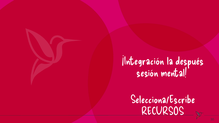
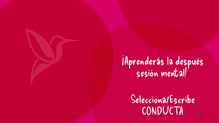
¡Integración: ¡Integración -> ¡Aprenderás (143, 61)
RECURSOS: RECURSOS -> CONDUCTA (163, 112)
